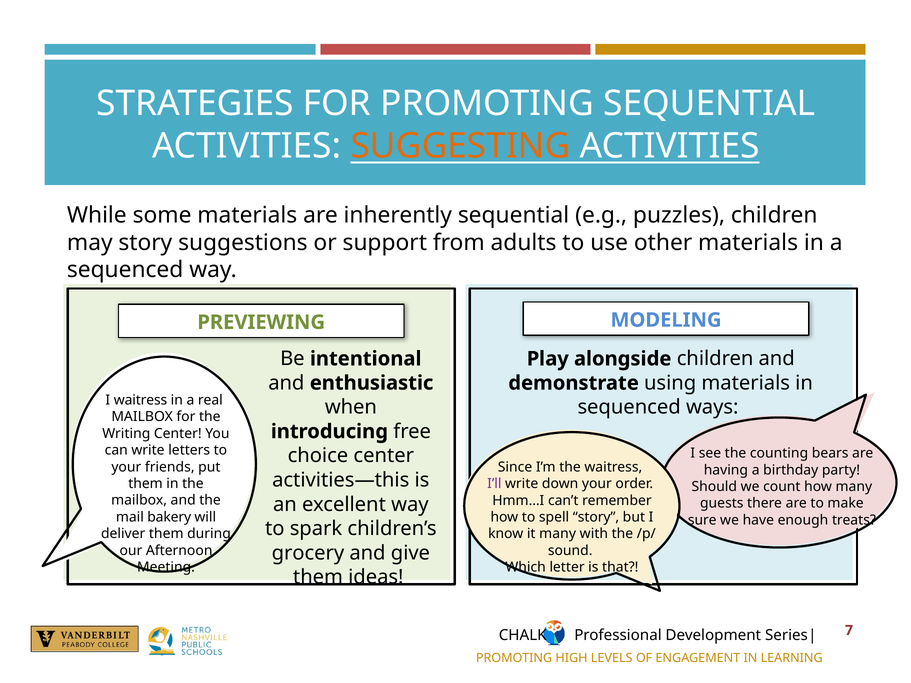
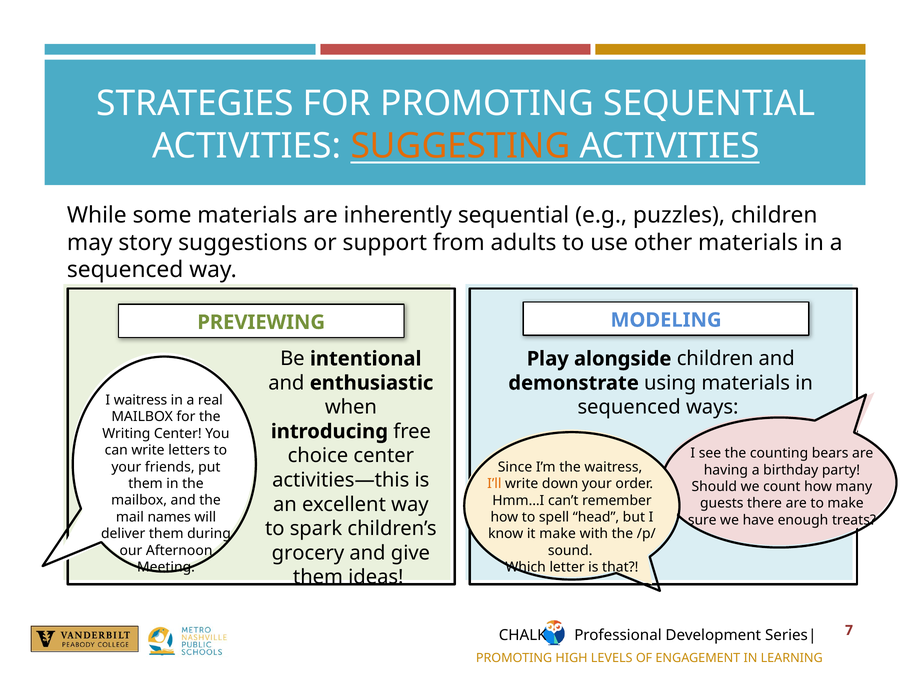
I’ll colour: purple -> orange (494, 484)
bakery: bakery -> names (169, 517)
spell story: story -> head (596, 517)
it many: many -> make (558, 534)
